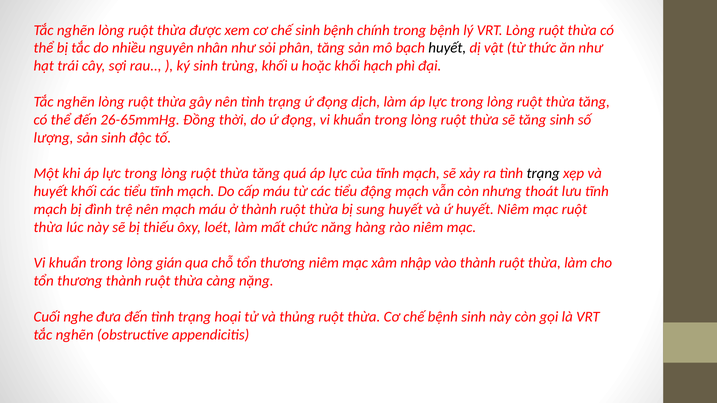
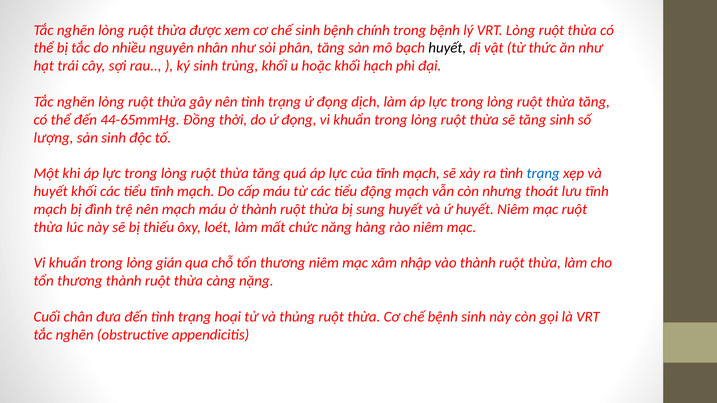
26-65mmHg: 26-65mmHg -> 44-65mmHg (140, 120)
trạng colour: black -> blue (543, 174)
nghe: nghe -> chân (78, 317)
